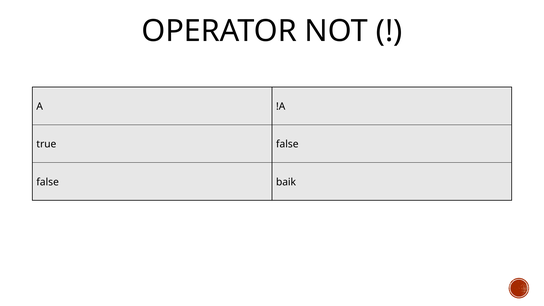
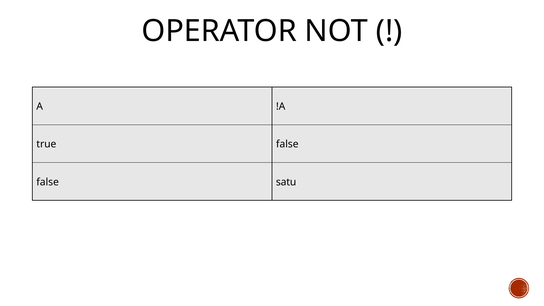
baik: baik -> satu (286, 182)
